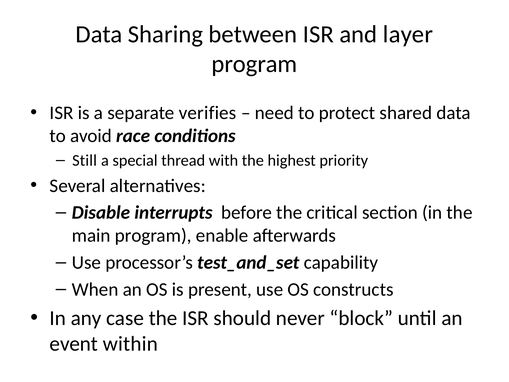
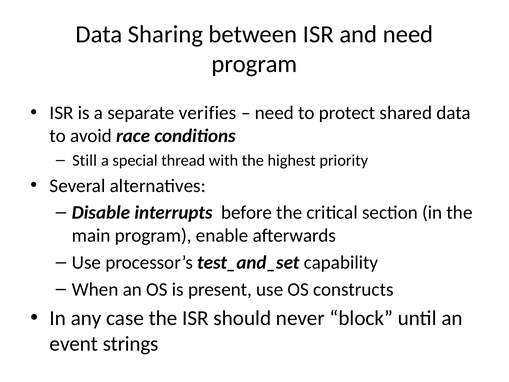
and layer: layer -> need (408, 34)
within: within -> strings (131, 344)
